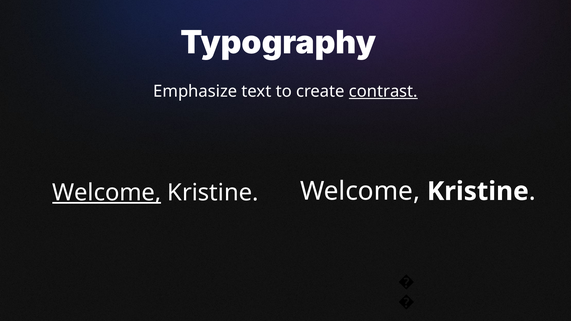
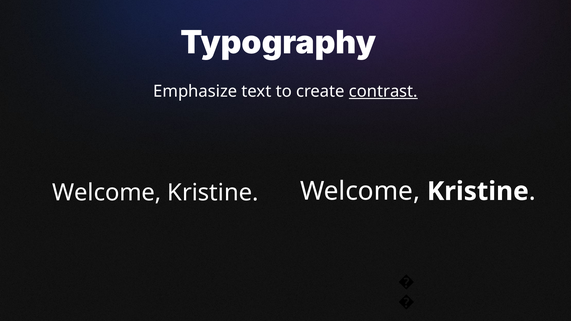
Welcome underline: present -> none (107, 193)
